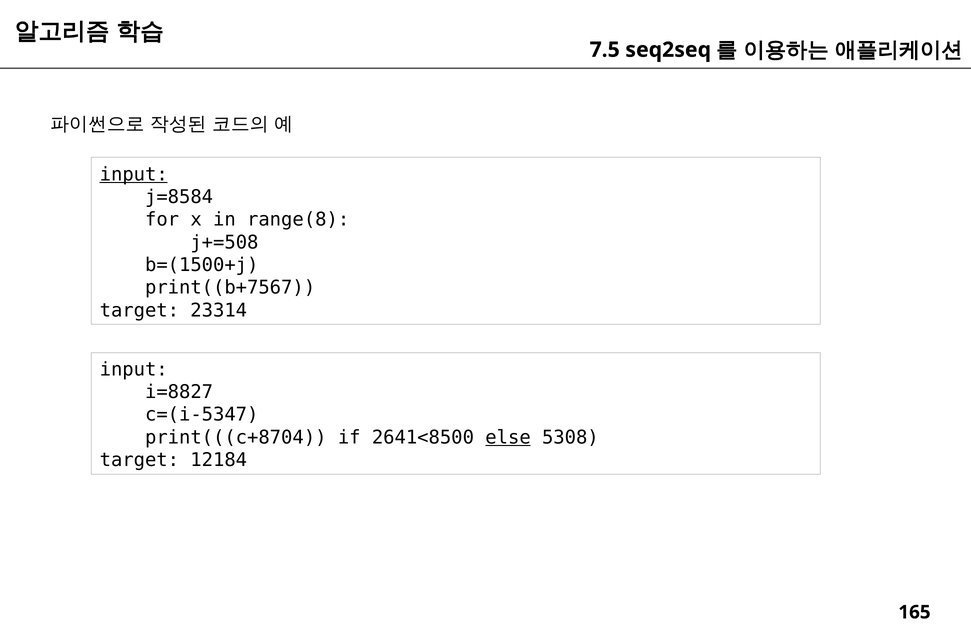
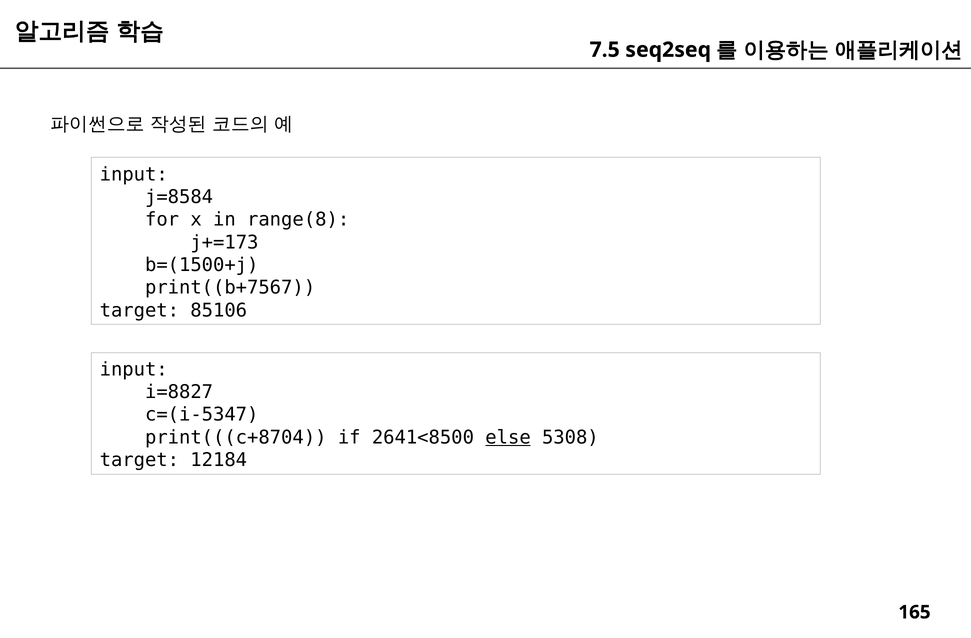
input underline: present -> none (134, 174)
j+=508: j+=508 -> j+=173 (224, 242)
23314: 23314 -> 85106 (219, 310)
